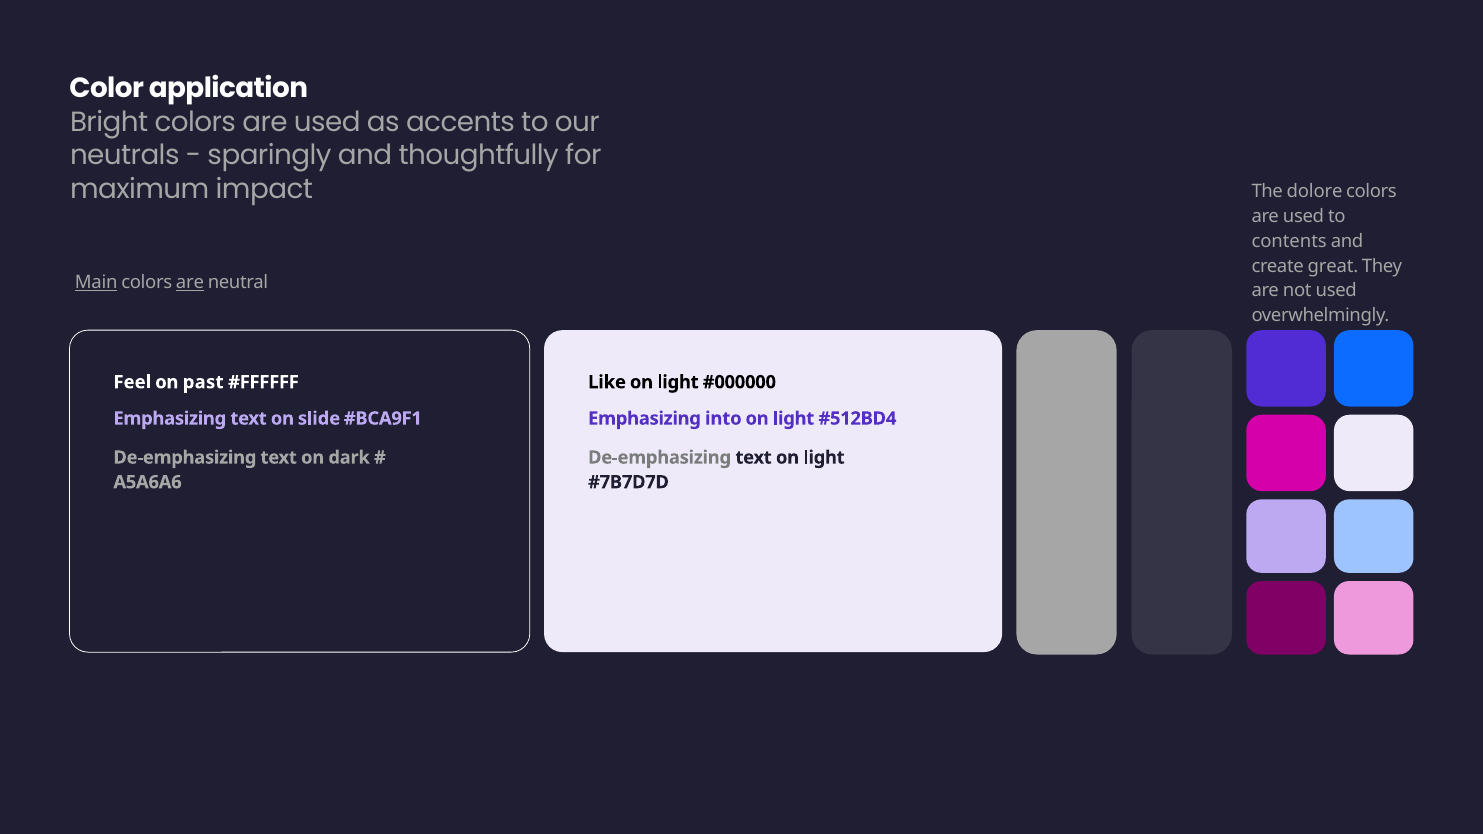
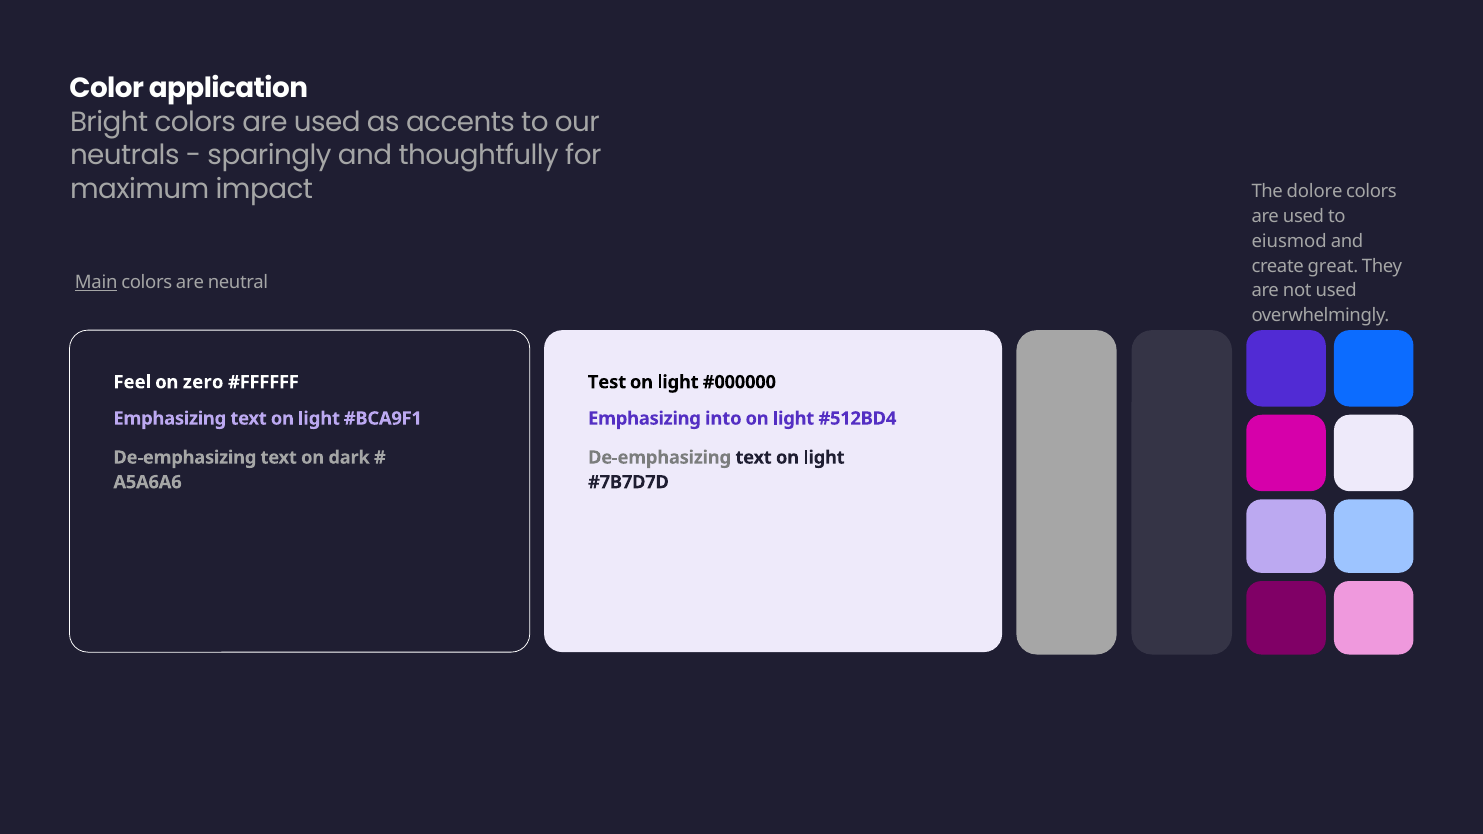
contents: contents -> eiusmod (1289, 241)
are underline: present -> none (190, 282)
past: past -> zero (203, 382)
Like: Like -> Test (607, 382)
Emphasizing text on slide: slide -> light (319, 419)
